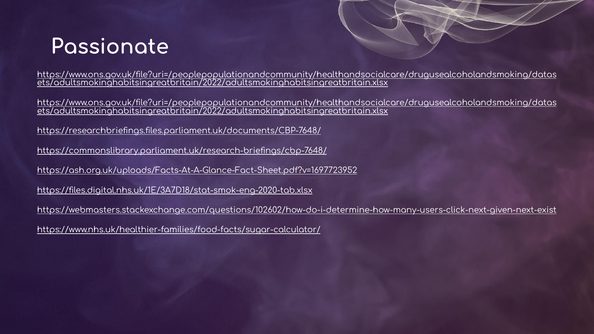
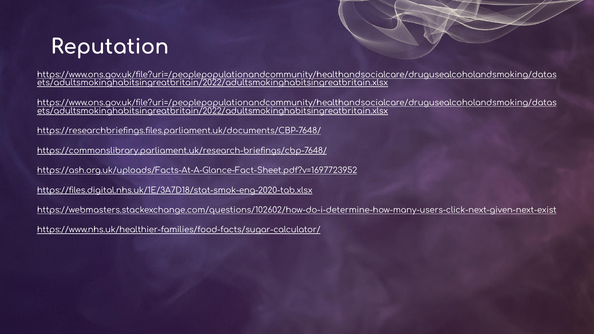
Passionate: Passionate -> Reputation (110, 47)
